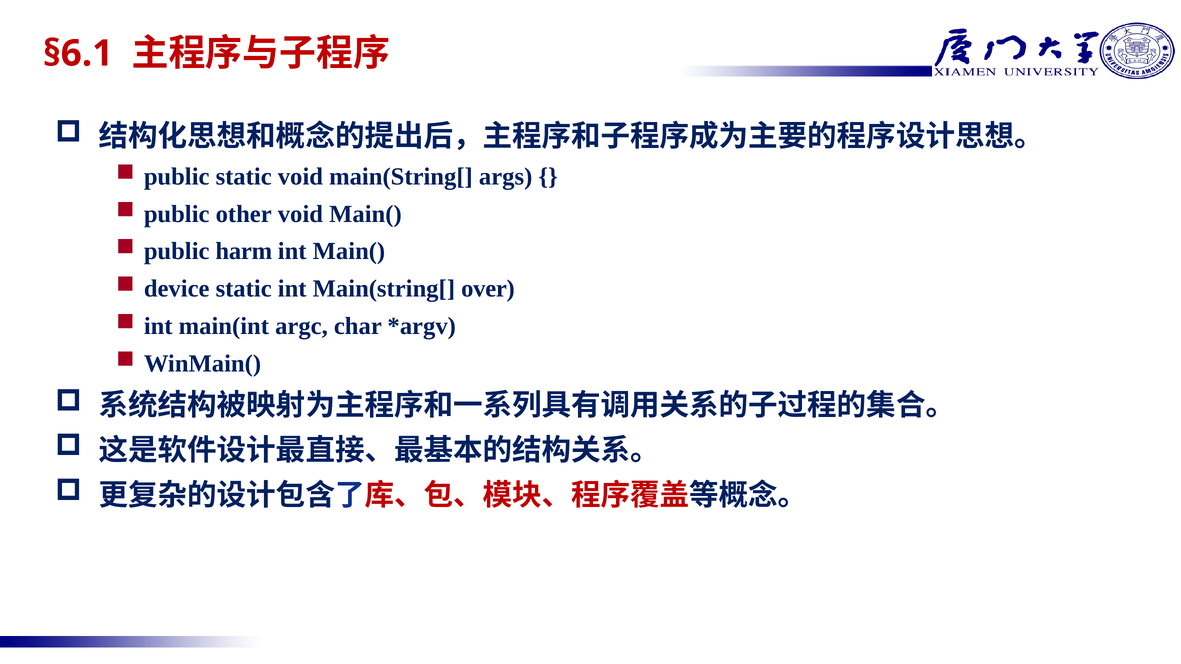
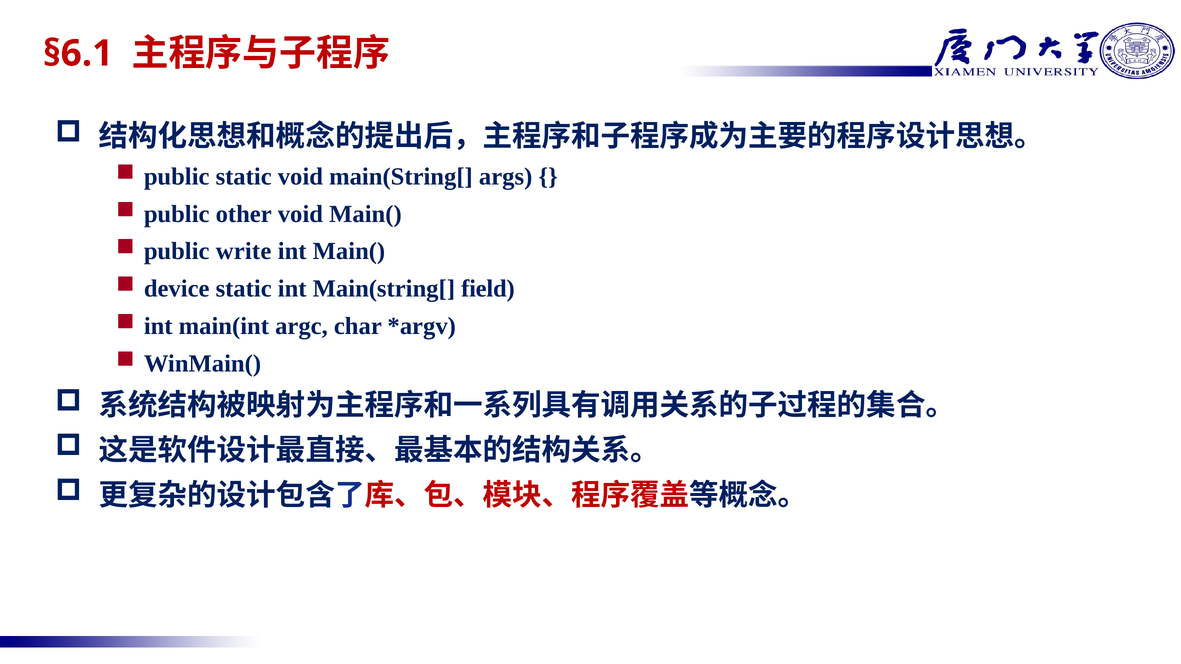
harm: harm -> write (244, 251)
over: over -> field (488, 289)
